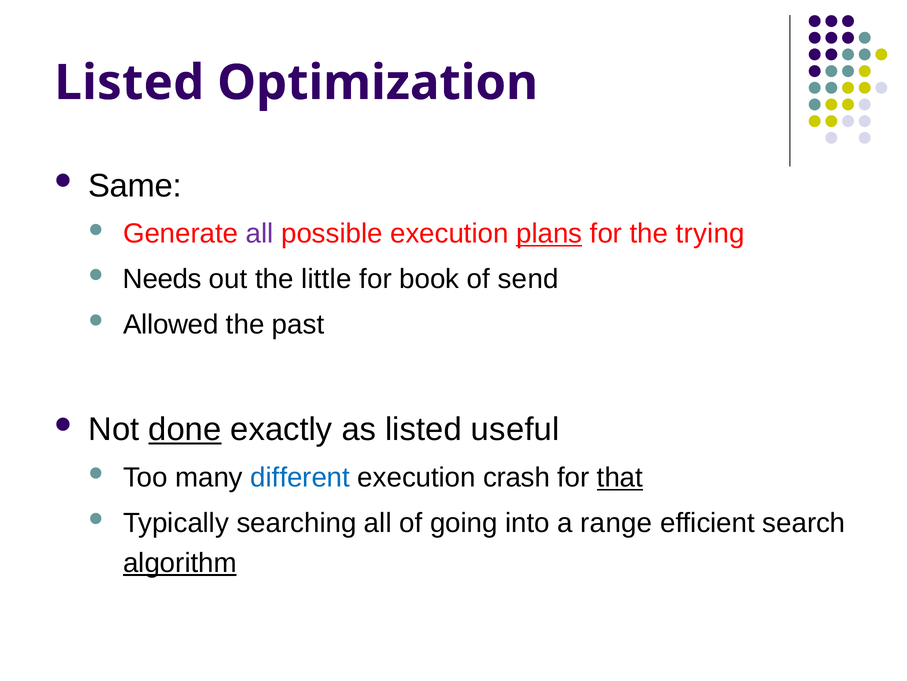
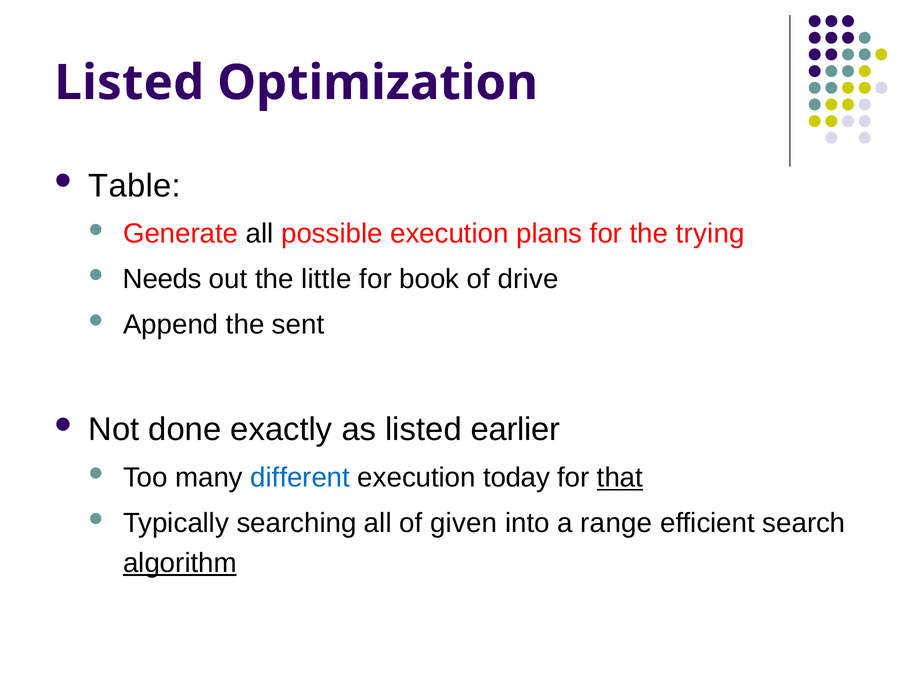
Same: Same -> Table (135, 185)
all colour: purple -> black (260, 234)
plans underline: present -> none (549, 234)
send: send -> drive (528, 279)
Allowed: Allowed -> Append (171, 324)
past: past -> sent (298, 324)
done underline: present -> none (185, 429)
useful: useful -> earlier (516, 429)
crash: crash -> today (517, 477)
going: going -> given (464, 523)
